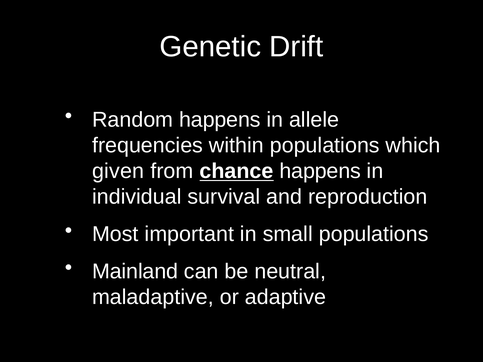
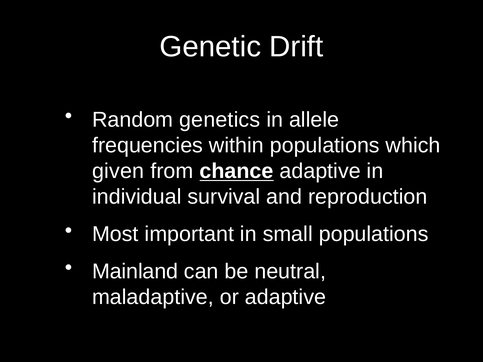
Random happens: happens -> genetics (220, 120)
chance happens: happens -> adaptive (320, 171)
